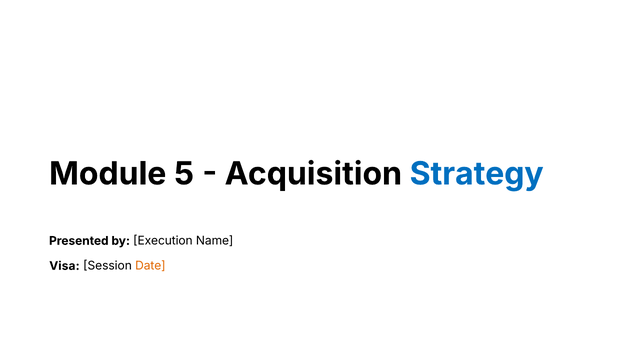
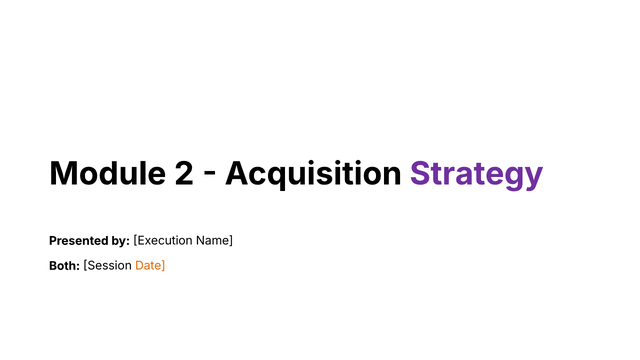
5: 5 -> 2 (184, 174)
Strategy colour: blue -> purple (477, 174)
Visa: Visa -> Both (65, 266)
